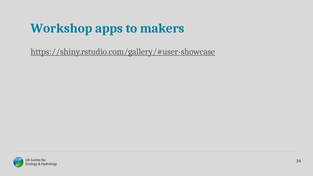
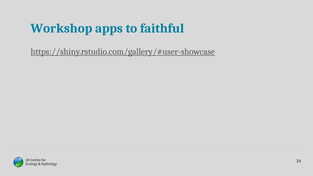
makers: makers -> faithful (162, 28)
